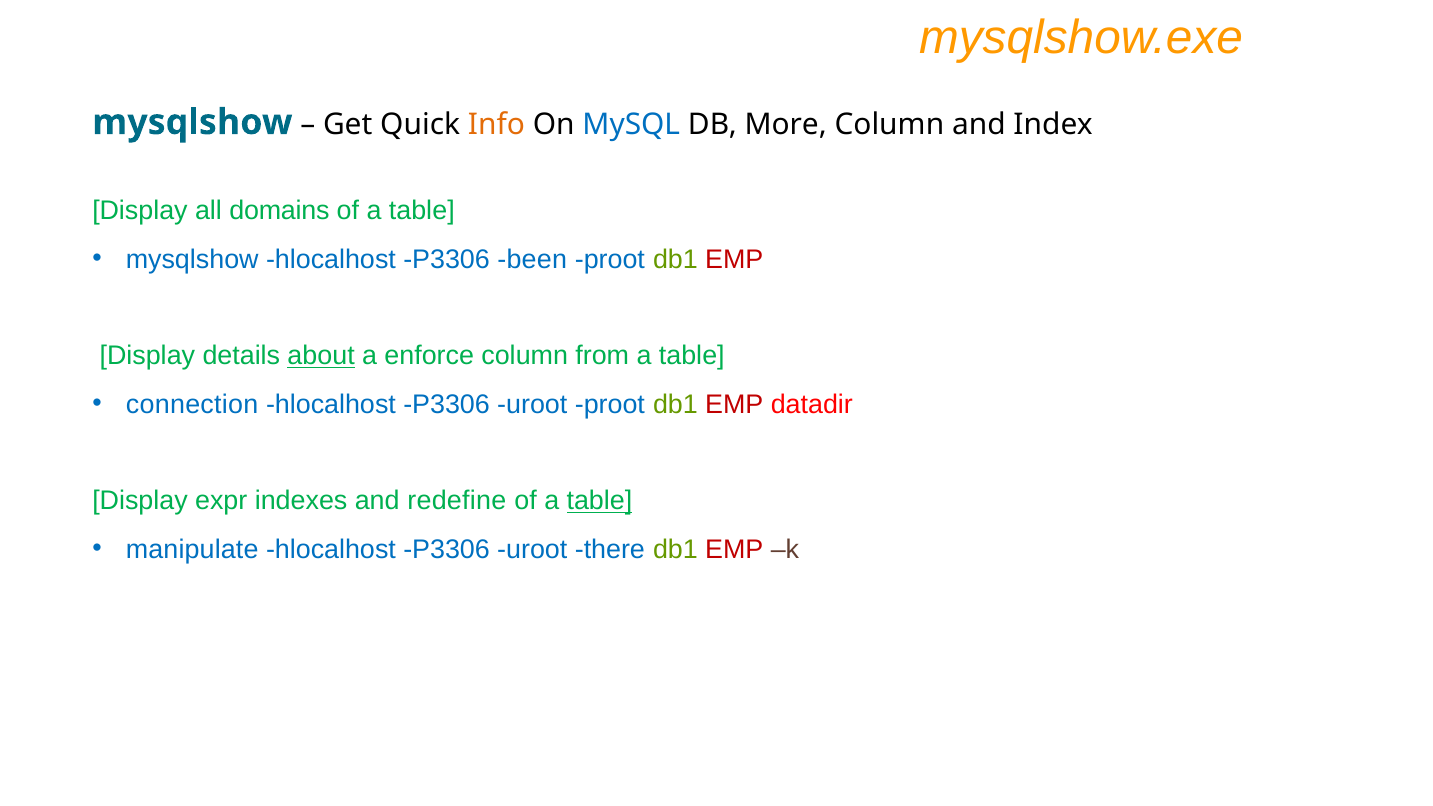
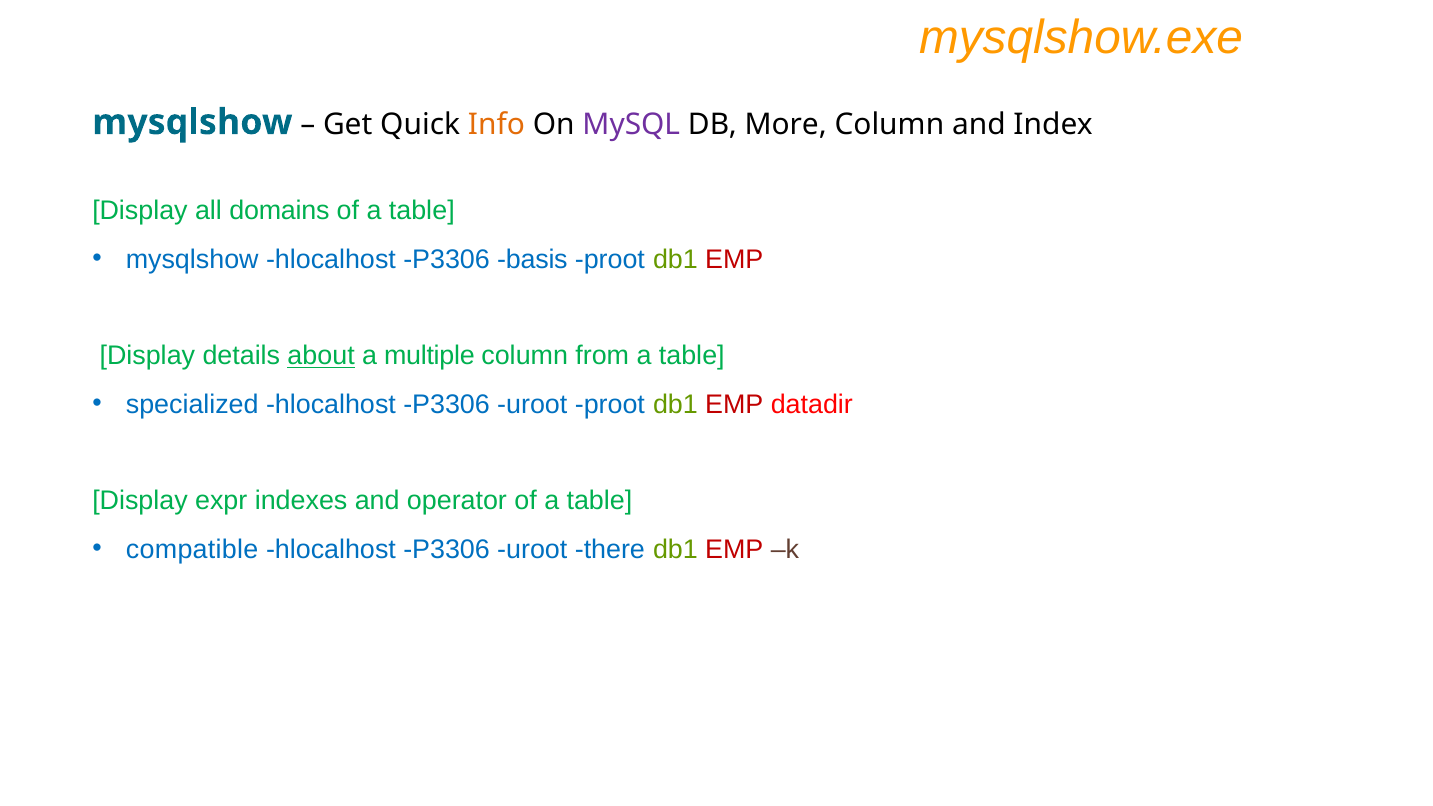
MySQL colour: blue -> purple (631, 124)
been: been -> basis (532, 259)
enforce: enforce -> multiple (429, 356)
connection: connection -> specialized (192, 404)
redefine: redefine -> operator (457, 501)
table underline: present -> none (599, 501)
manipulate: manipulate -> compatible (192, 549)
